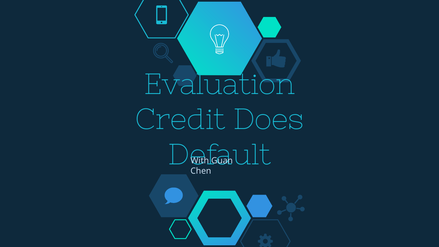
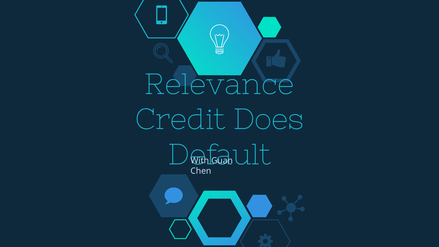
Evaluation: Evaluation -> Relevance (219, 84)
